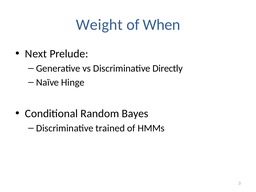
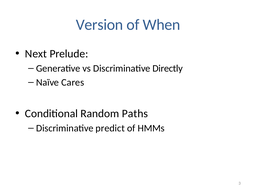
Weight: Weight -> Version (99, 25)
Hinge: Hinge -> Cares (73, 82)
Bayes: Bayes -> Paths (135, 113)
trained: trained -> predict (110, 128)
